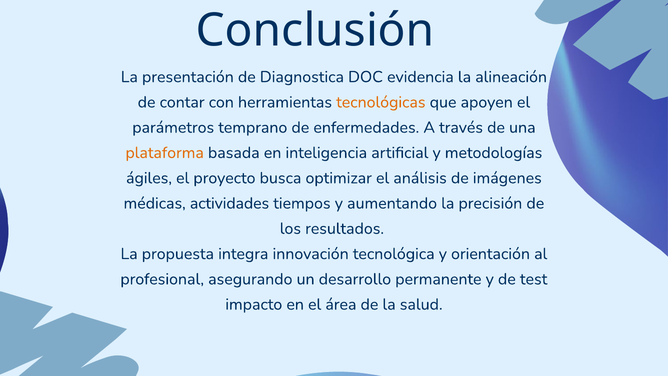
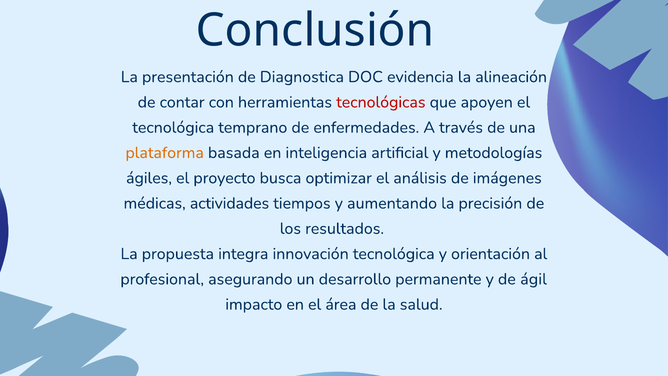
tecnológicas colour: orange -> red (381, 102)
parámetros: parámetros -> tecnológica (173, 127)
test: test -> ágil (534, 279)
